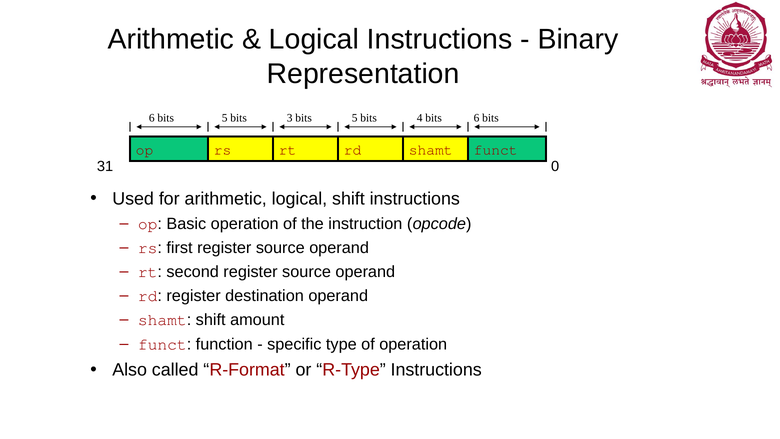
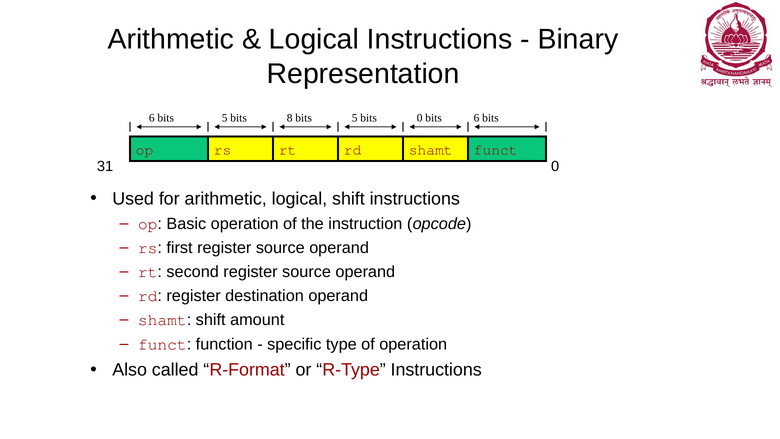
3: 3 -> 8 (290, 118)
5 bits 4: 4 -> 0 (420, 118)
